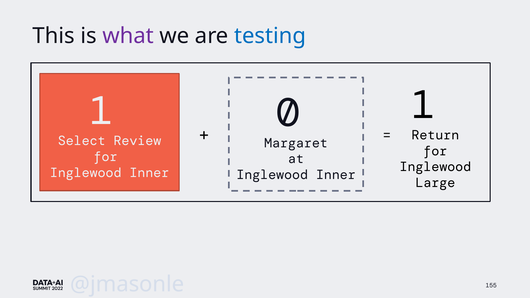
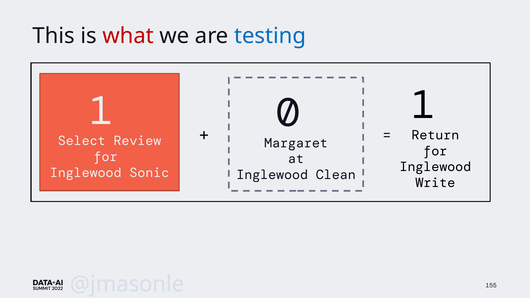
what colour: purple -> red (128, 36)
Inner: Inner -> Sonic (149, 173)
Inner: Inner -> Clean (336, 175)
Large: Large -> Write (435, 183)
